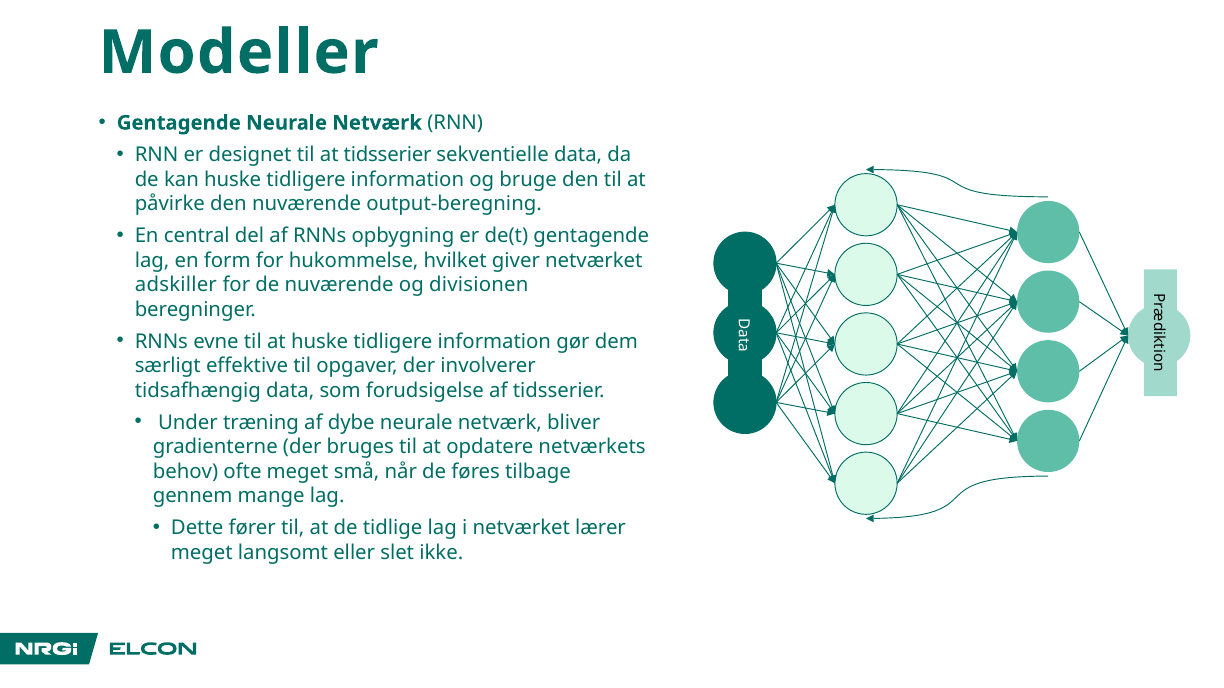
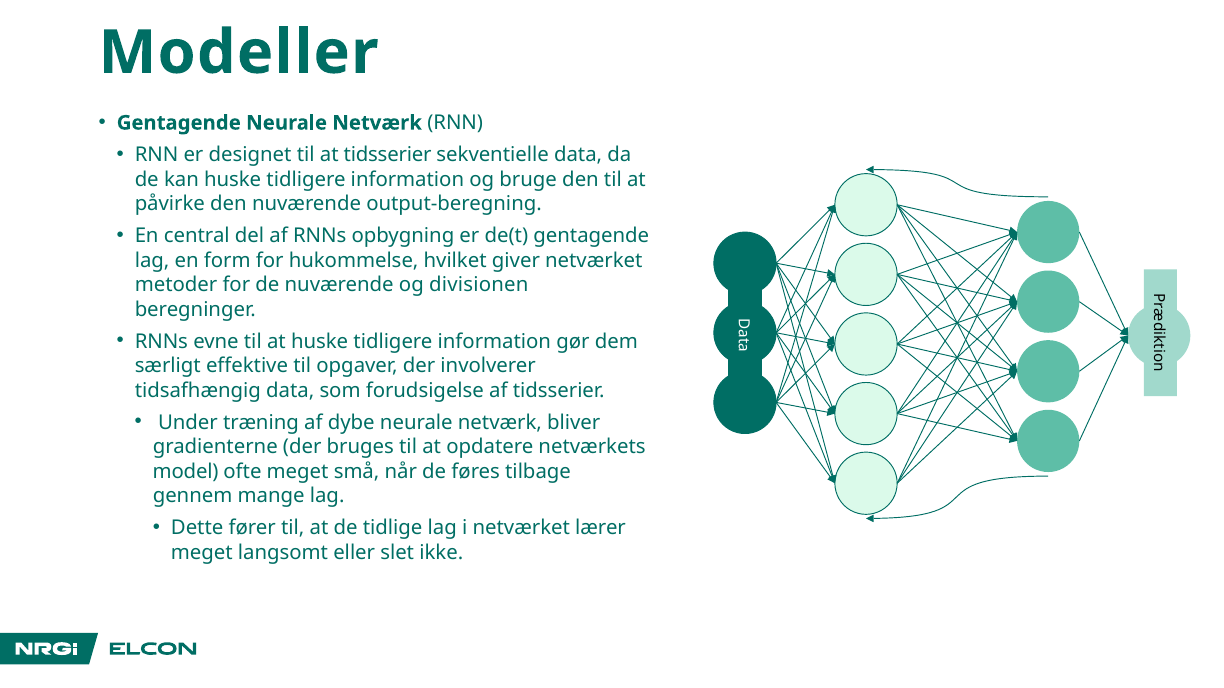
adskiller: adskiller -> metoder (176, 285)
behov: behov -> model (186, 472)
